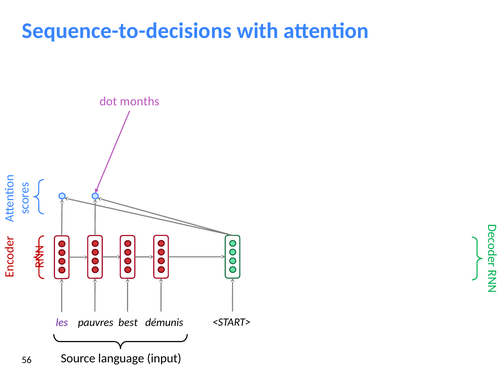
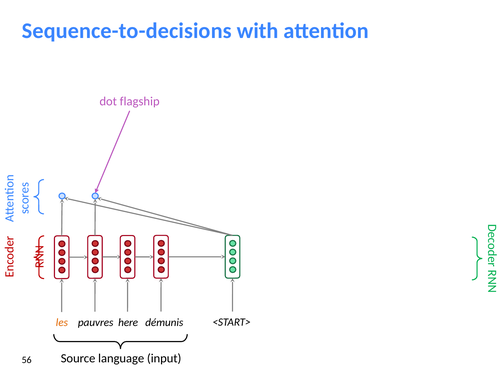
months: months -> flagship (140, 101)
les colour: purple -> orange (62, 322)
best: best -> here (128, 322)
